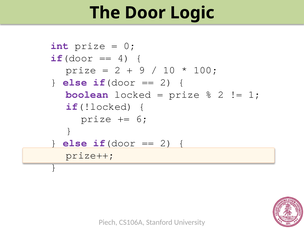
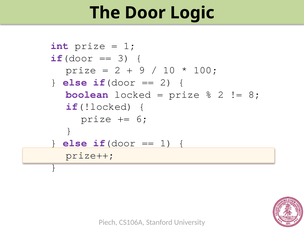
0: 0 -> 1 (130, 46)
4: 4 -> 3 (124, 58)
1: 1 -> 8 (254, 94)
2: 2 -> 1 (166, 143)
